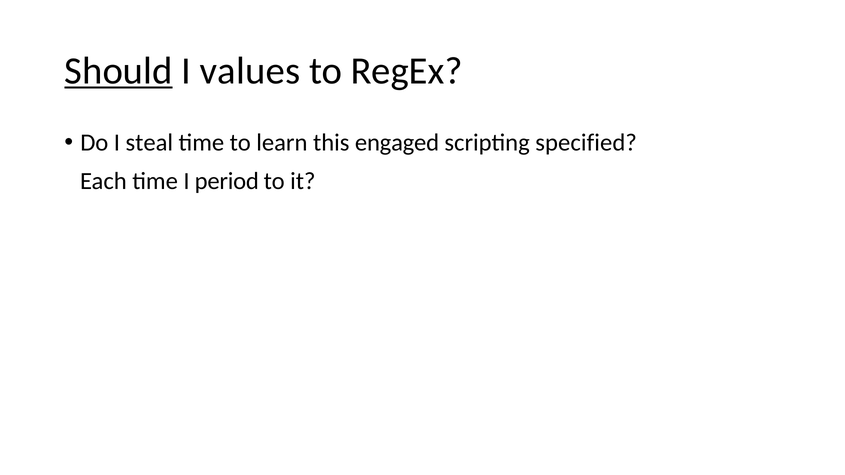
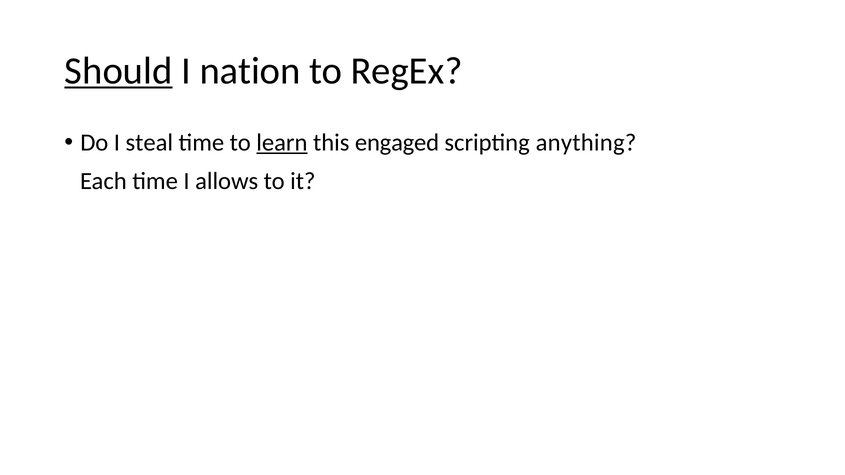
values: values -> nation (250, 71)
learn underline: none -> present (282, 143)
specified: specified -> anything (586, 143)
period: period -> allows (227, 181)
